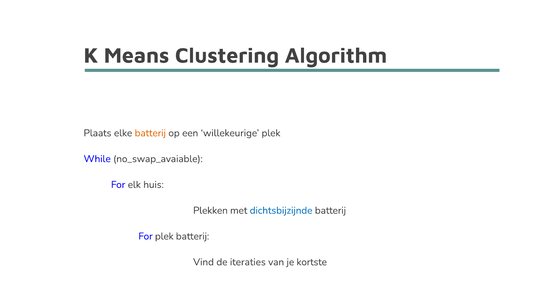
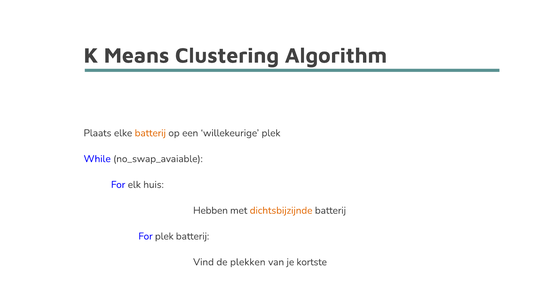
Plekken: Plekken -> Hebben (210, 211)
dichtsbijzijnde colour: blue -> orange (281, 211)
iteraties: iteraties -> plekken (248, 262)
